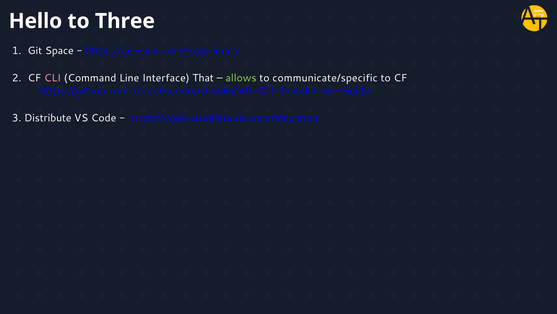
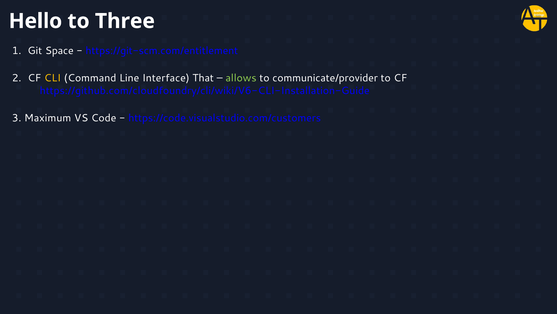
https://git-scm.com/experience: https://git-scm.com/experience -> https://git-scm.com/entitlement (162, 51)
CLI colour: pink -> yellow (53, 78)
communicate/specific: communicate/specific -> communicate/provider (325, 78)
Distribute: Distribute -> Maximum (48, 118)
https://code.visualstudio.com/maximum: https://code.visualstudio.com/maximum -> https://code.visualstudio.com/customers (225, 118)
